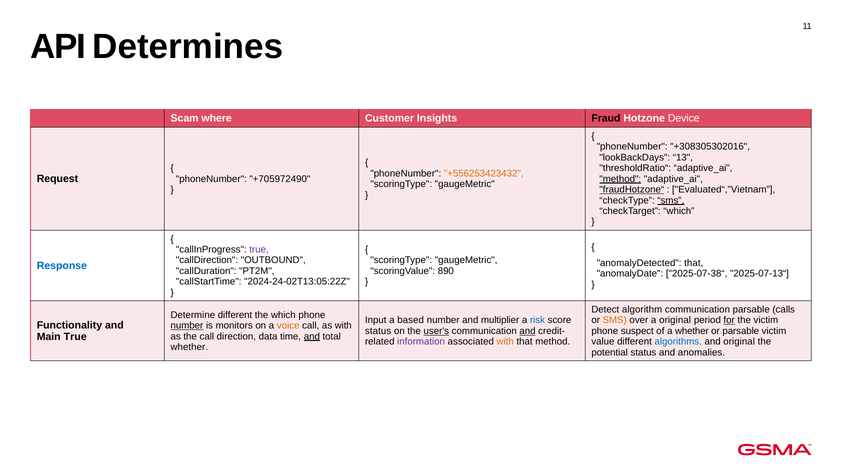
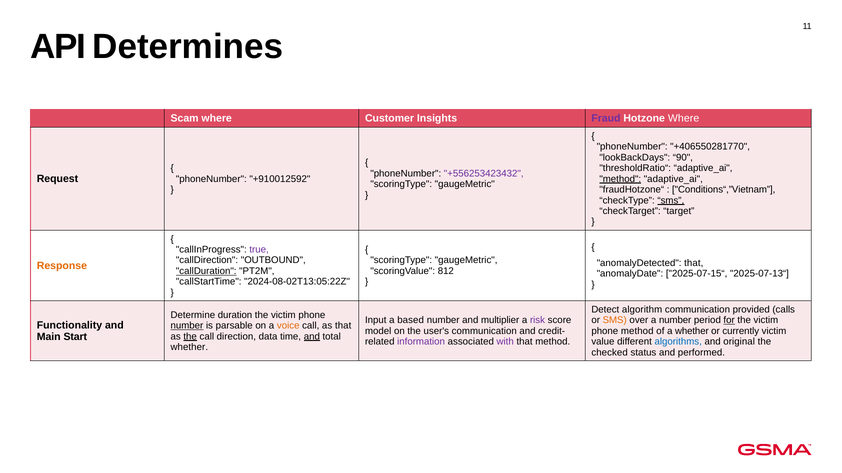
Fraud colour: black -> purple (606, 119)
Hotzone Device: Device -> Where (684, 119)
+308305302016: +308305302016 -> +406550281770 (710, 147)
13: 13 -> 90 (683, 158)
+556253423432 colour: orange -> purple (484, 174)
+705972490: +705972490 -> +910012592 (280, 179)
fraudHotzone“ underline: present -> none (632, 190)
Evaluated“,”Vietnam: Evaluated“,”Vietnam -> Conditions“,”Vietnam (724, 190)
checkTarget which: which -> target (679, 211)
Response colour: blue -> orange (62, 266)
callDuration underline: none -> present (206, 271)
890: 890 -> 812 (446, 271)
2025-07-38“: 2025-07-38“ -> 2025-07-15“ (697, 274)
2024-24-02T13:05:22Z: 2024-24-02T13:05:22Z -> 2024-08-02T13:05:22Z (297, 282)
communication parsable: parsable -> provided (751, 310)
Determine different: different -> duration (235, 315)
which: which -> victim (283, 315)
risk colour: blue -> purple (538, 321)
a original: original -> number (675, 321)
monitors: monitors -> parsable (234, 326)
as with: with -> that (343, 326)
status: status -> model (378, 331)
user's underline: present -> none (436, 331)
and underline: present -> none (527, 331)
phone suspect: suspect -> method (637, 331)
or parsable: parsable -> currently (741, 331)
the underline: none -> present (190, 337)
Main True: True -> Start (75, 337)
with colour: orange -> purple (505, 342)
potential: potential -> checked (610, 353)
anomalies: anomalies -> performed (701, 353)
